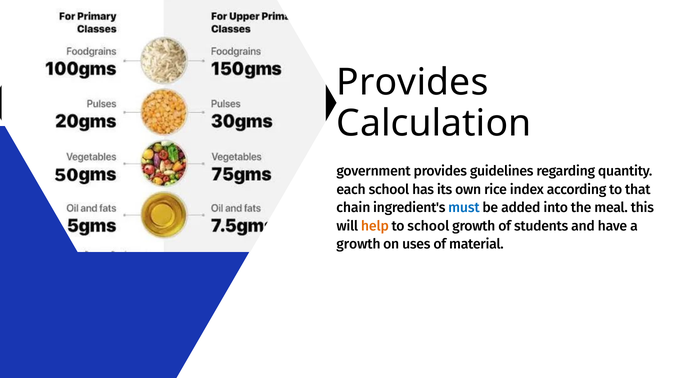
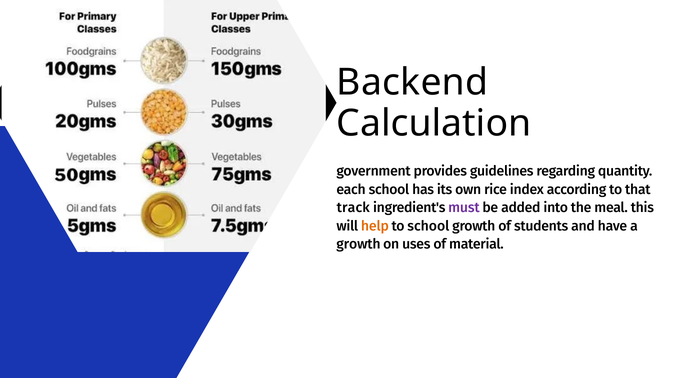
Provides: Provides -> Backend (412, 83)
chain: chain -> track (353, 208)
must colour: blue -> purple (464, 208)
